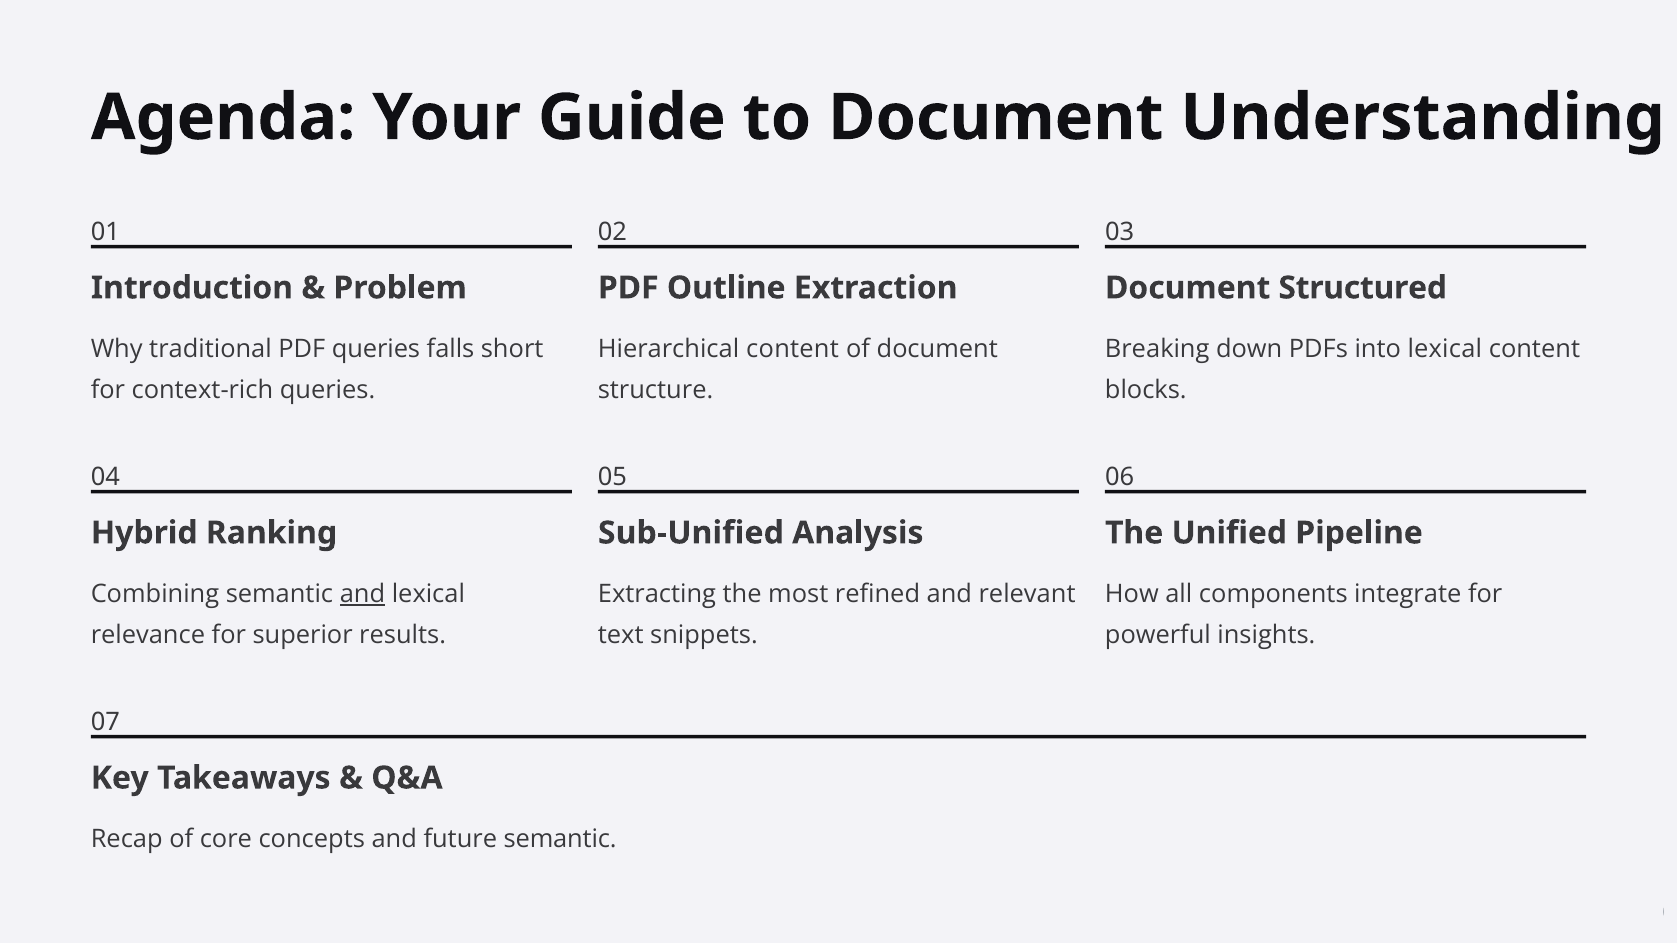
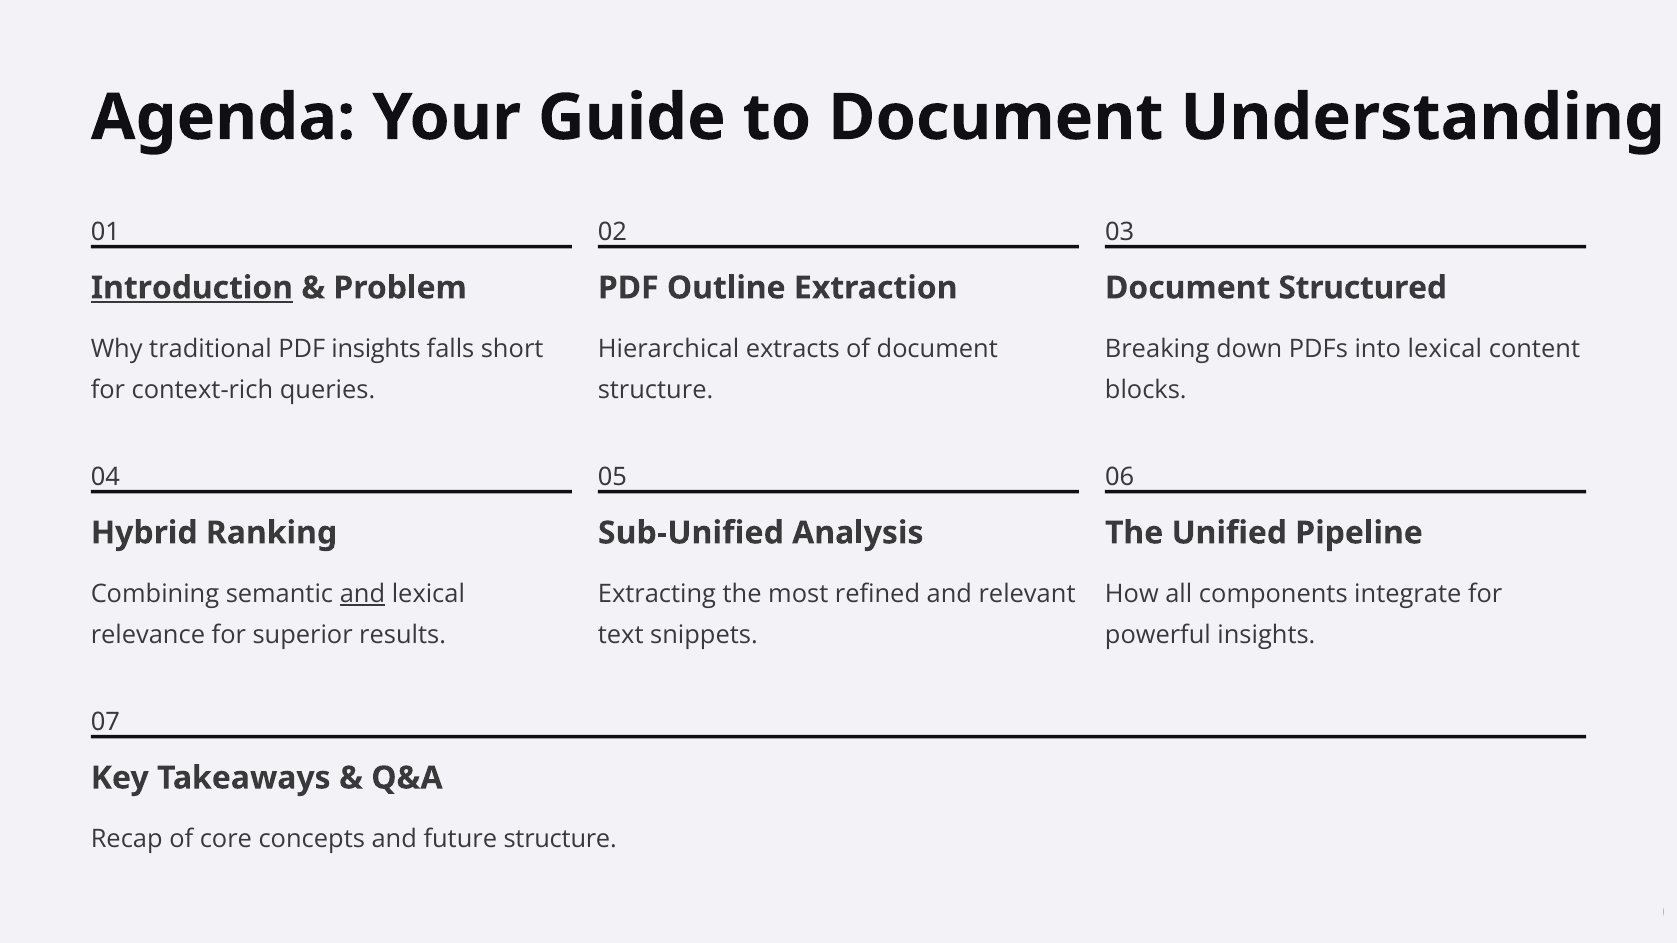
Introduction underline: none -> present (192, 288)
PDF queries: queries -> insights (376, 349)
Hierarchical content: content -> extracts (793, 349)
future semantic: semantic -> structure (560, 839)
